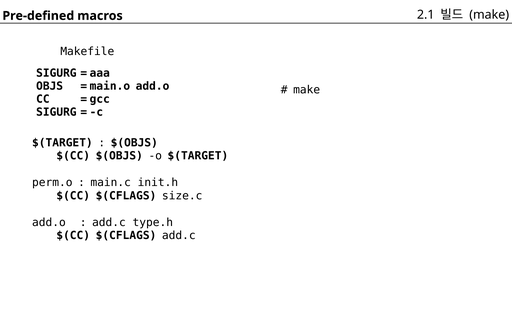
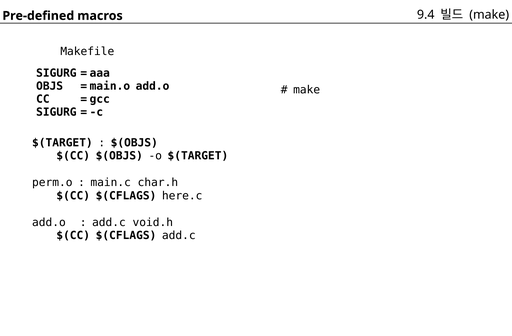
2.1: 2.1 -> 9.4 (426, 15)
init.h: init.h -> char.h (158, 183)
size.c: size.c -> here.c (182, 196)
type.h: type.h -> void.h (153, 223)
